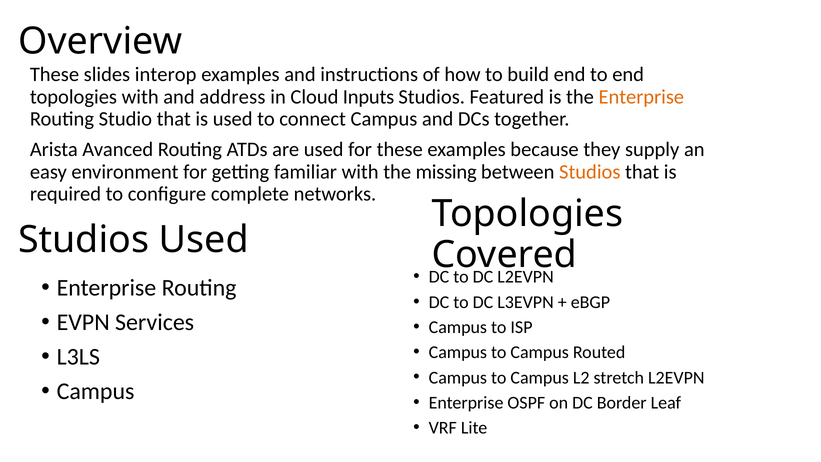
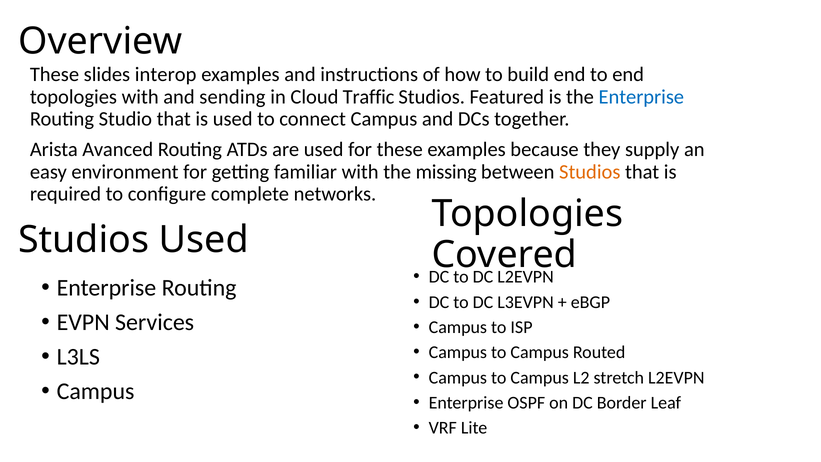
address: address -> sending (232, 97)
Inputs: Inputs -> Traffic (369, 97)
Enterprise colour: orange -> blue (641, 97)
